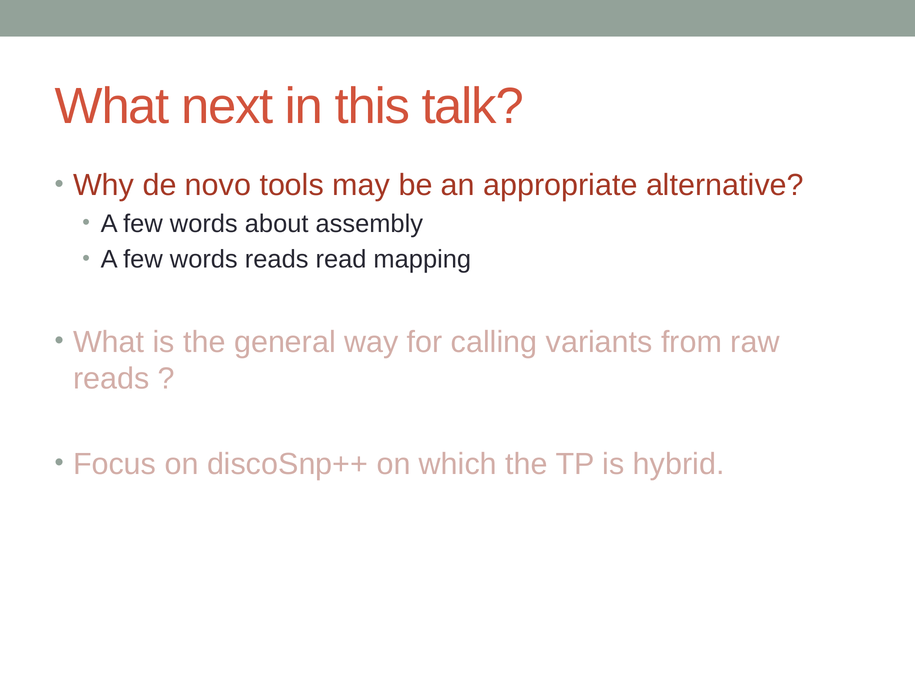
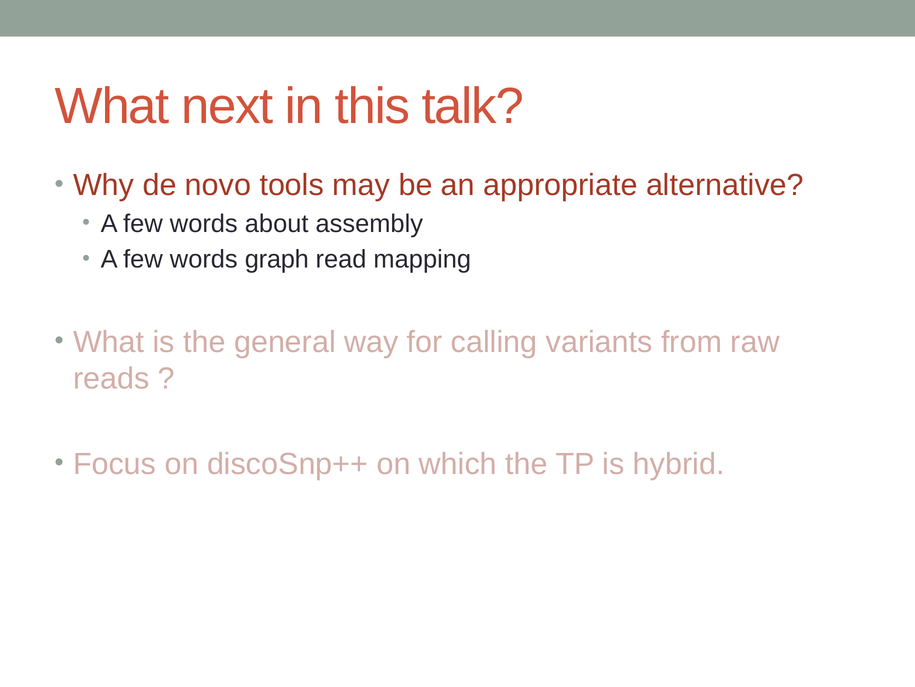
words reads: reads -> graph (277, 259)
